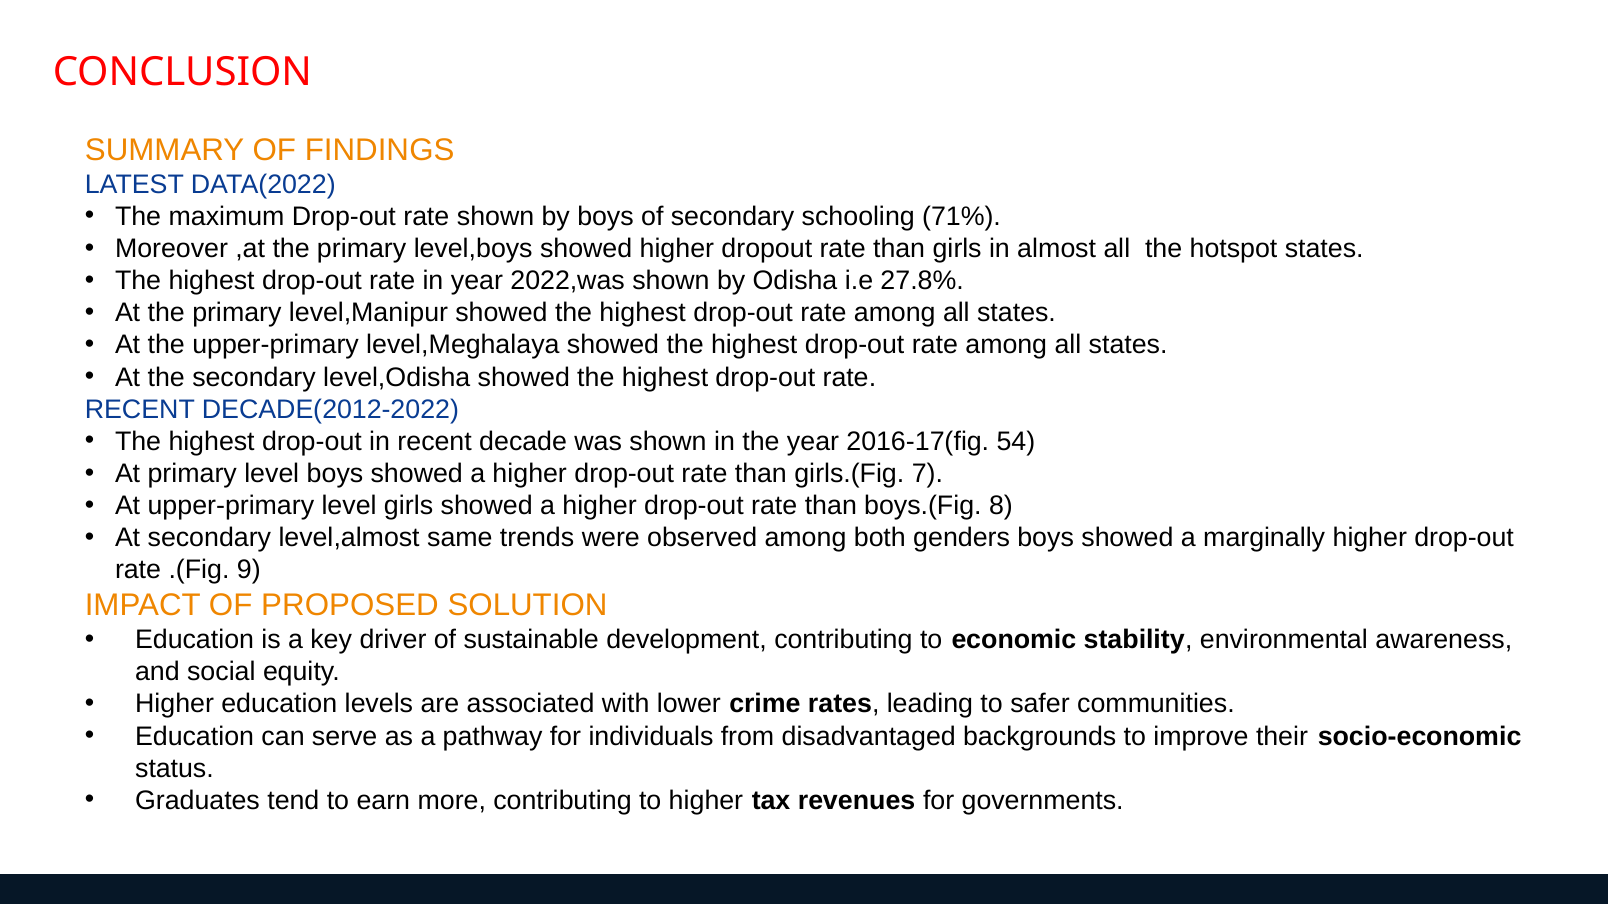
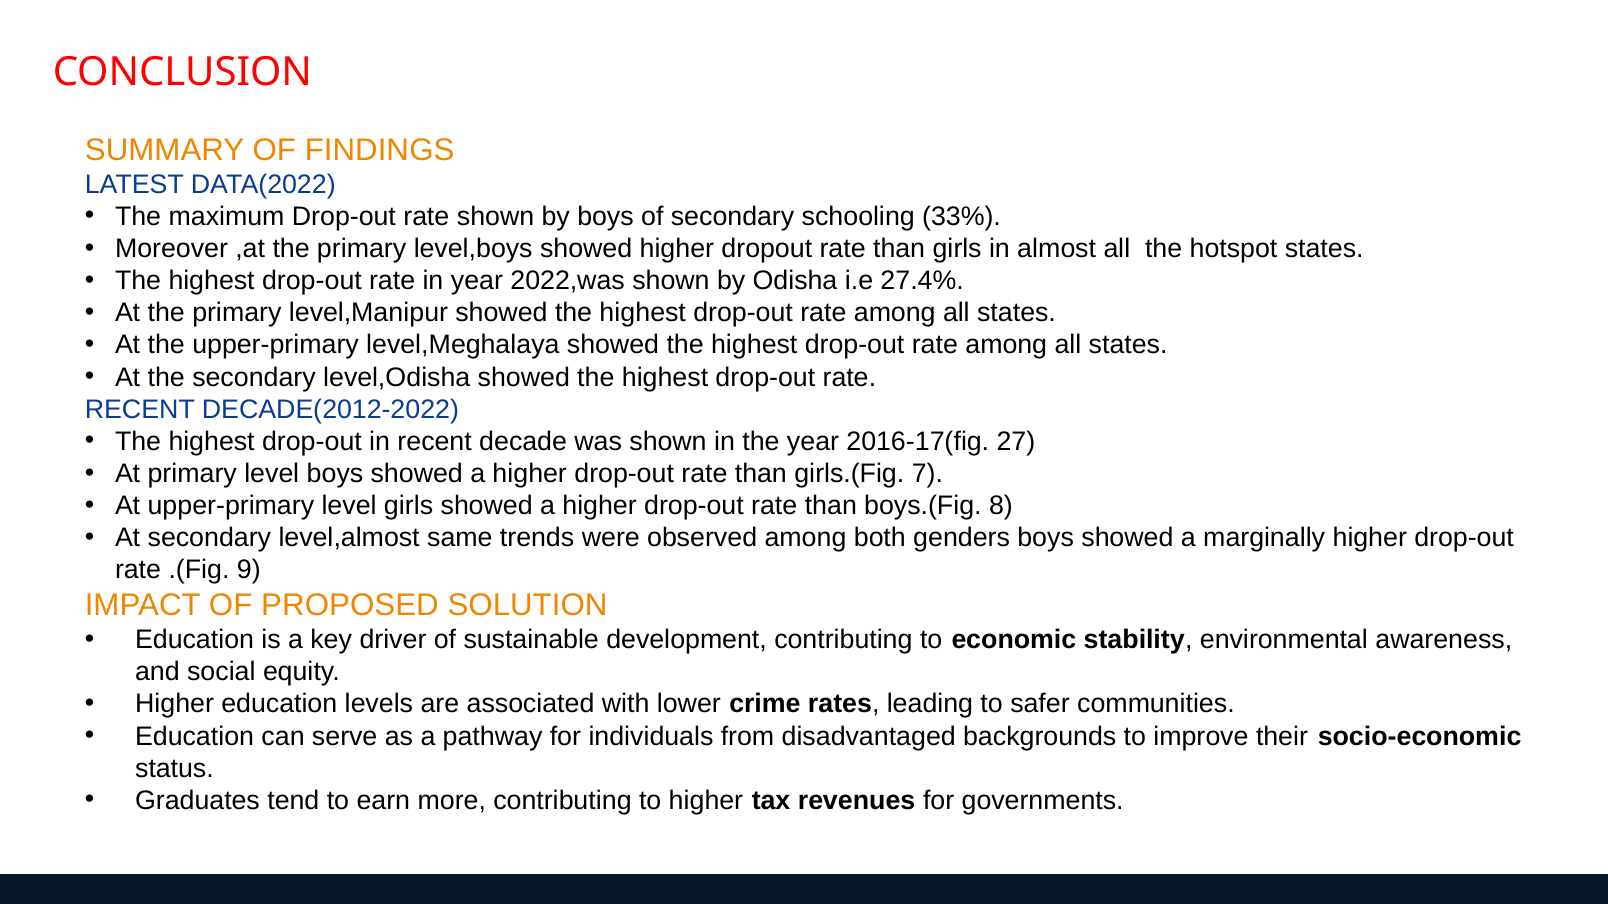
71%: 71% -> 33% (962, 217)
27.8%: 27.8% -> 27.4% (922, 281)
54: 54 -> 27 (1016, 442)
